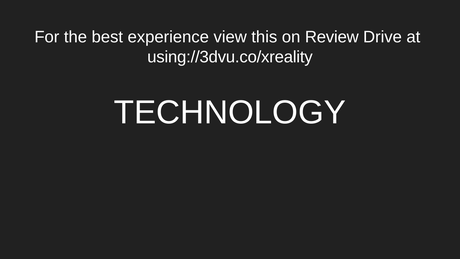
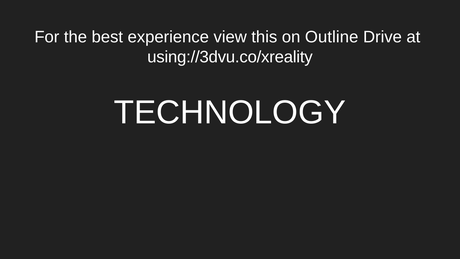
Review: Review -> Outline (332, 37)
